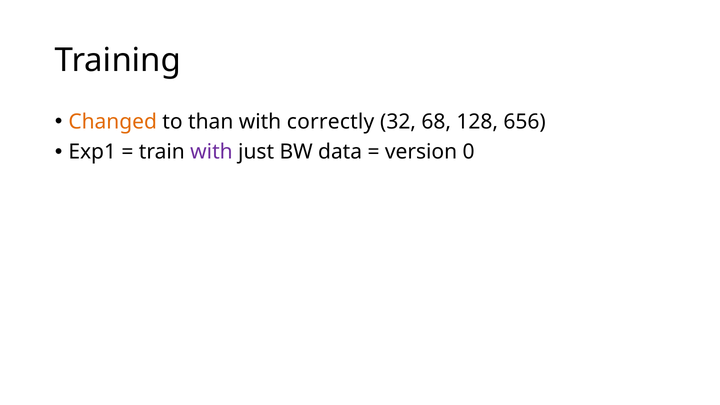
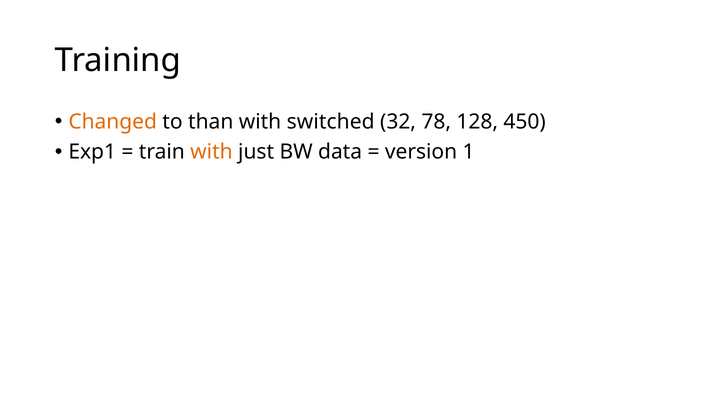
correctly: correctly -> switched (331, 122)
68: 68 -> 78 (436, 122)
656: 656 -> 450 (525, 122)
with colour: purple -> orange (211, 152)
0: 0 -> 1 (469, 152)
